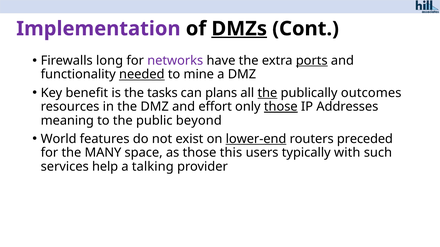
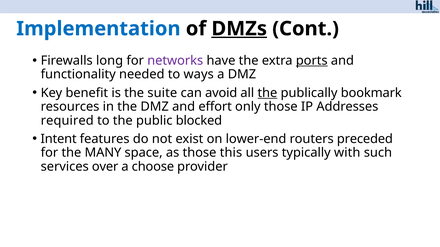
Implementation colour: purple -> blue (98, 29)
needed underline: present -> none (142, 75)
mine: mine -> ways (199, 75)
tasks: tasks -> suite (162, 93)
plans: plans -> avoid (221, 93)
outcomes: outcomes -> bookmark (371, 93)
those underline: present -> none (281, 107)
meaning: meaning -> required (67, 121)
beyond: beyond -> blocked (199, 121)
World: World -> Intent (59, 139)
lower-end underline: present -> none (256, 139)
help: help -> over (105, 167)
talking: talking -> choose (153, 167)
